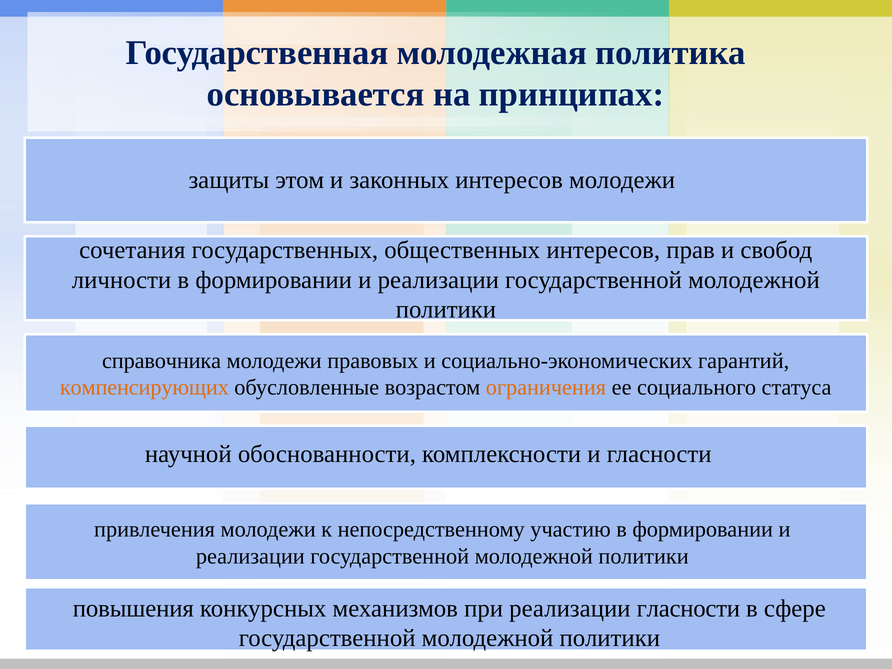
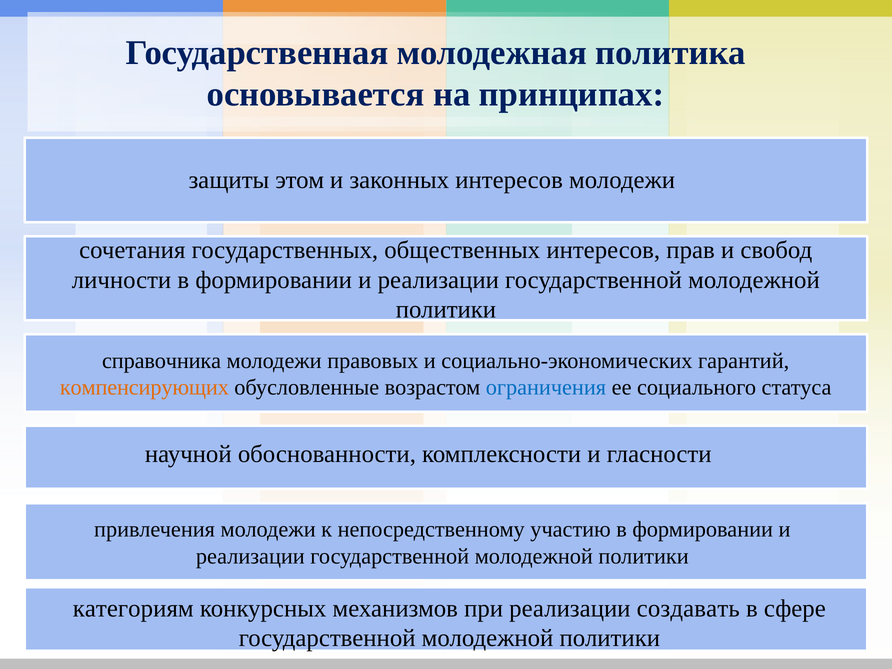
ограничения colour: orange -> blue (546, 388)
повышения: повышения -> категориям (133, 608)
реализации гласности: гласности -> создавать (688, 608)
